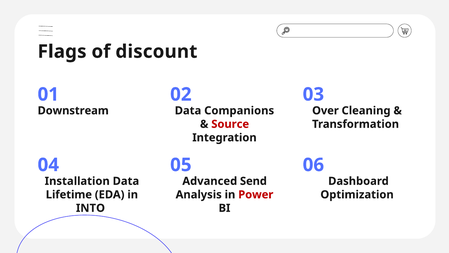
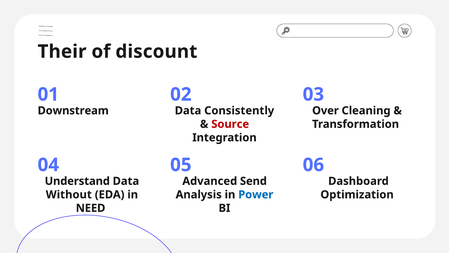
Flags: Flags -> Their (62, 51)
Companions: Companions -> Consistently (239, 110)
Installation: Installation -> Understand (77, 181)
Lifetime: Lifetime -> Without (69, 194)
Power colour: red -> blue (256, 194)
INTO: INTO -> NEED (91, 208)
